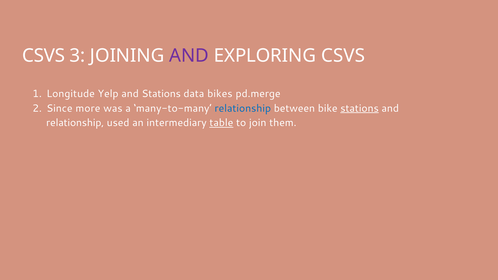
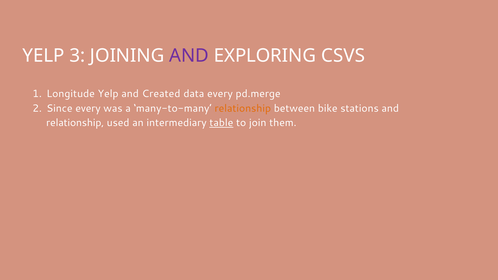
CSVS: CSVS -> YELP (44, 56)
and Stations: Stations -> Created (161, 94)
data bikes: bikes -> every (220, 94)
Since more: more -> every (88, 108)
relationship colour: blue -> orange (243, 108)
stations underline: present -> none (360, 108)
